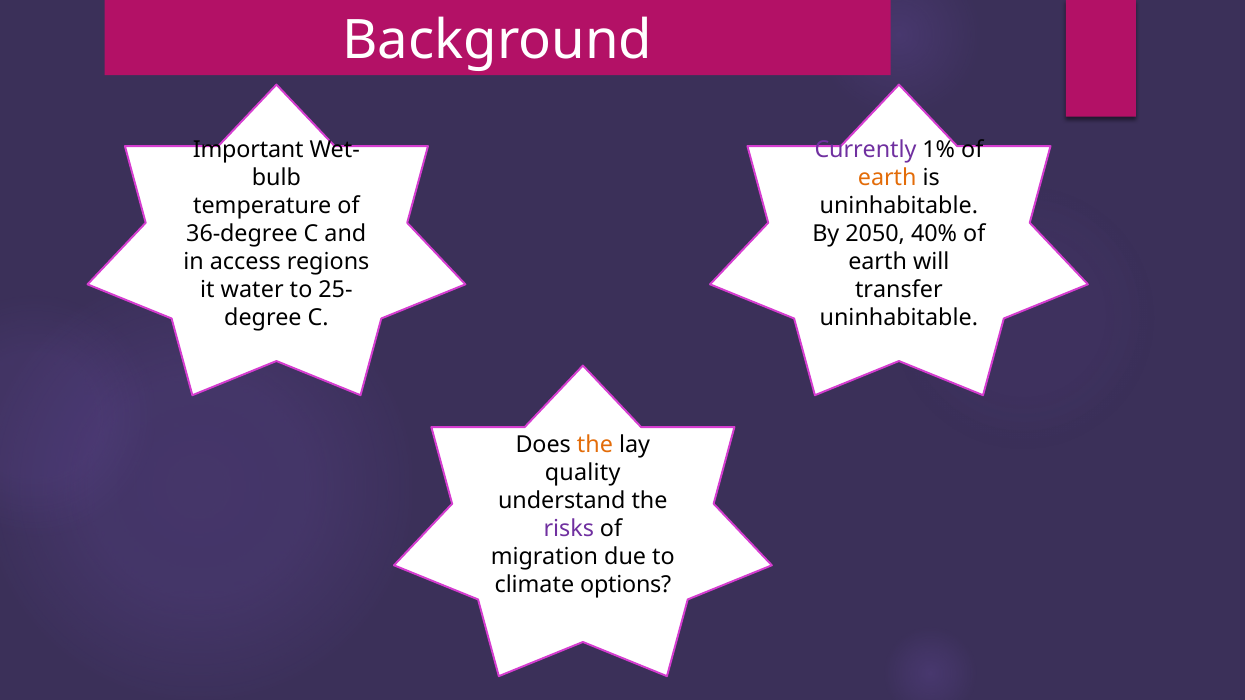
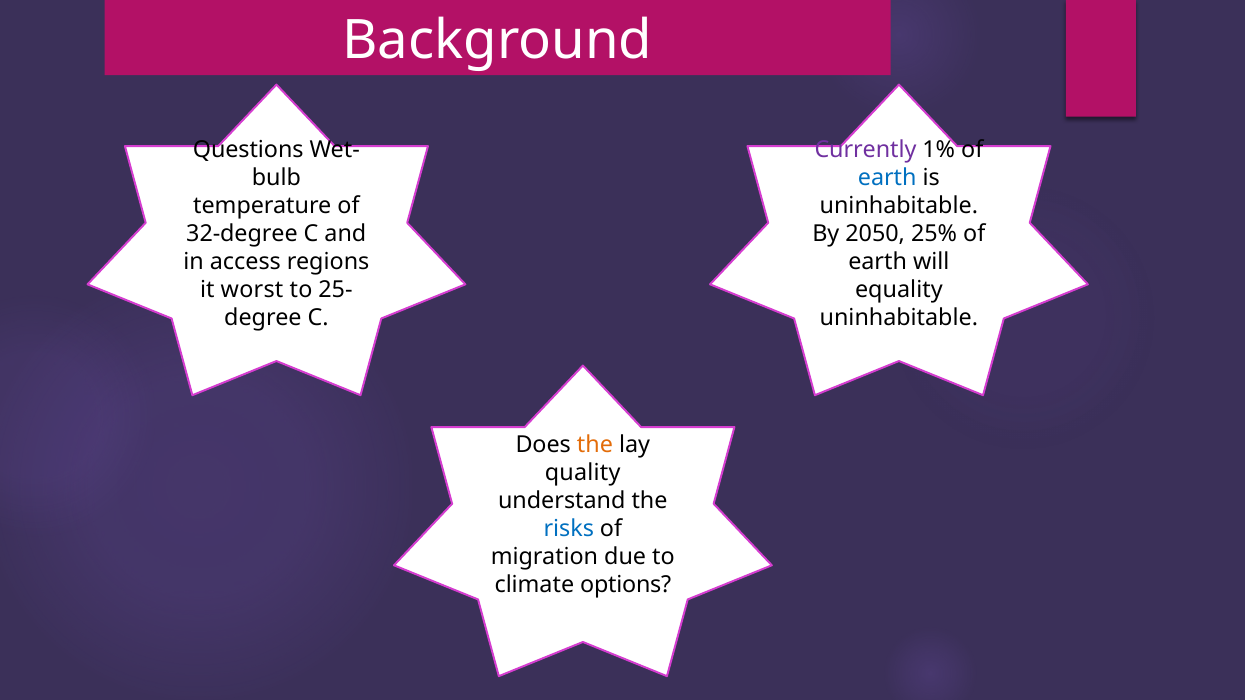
Important: Important -> Questions (248, 150)
earth colour: orange -> blue (887, 178)
36-degree: 36-degree -> 32-degree (242, 234)
40%: 40% -> 25% (934, 234)
water: water -> worst (252, 290)
transfer: transfer -> equality (899, 290)
risks colour: purple -> blue (569, 529)
